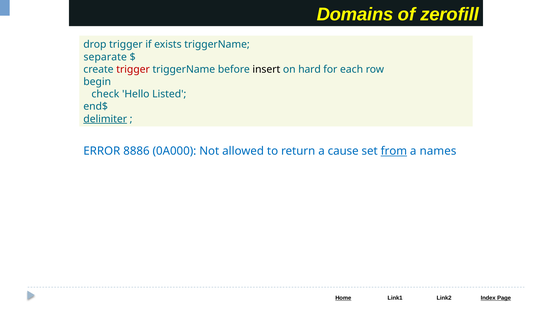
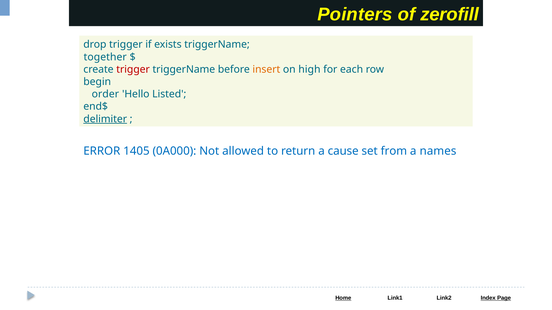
Domains: Domains -> Pointers (355, 14)
separate: separate -> together (105, 57)
insert colour: black -> orange (266, 69)
hard: hard -> high (309, 69)
check: check -> order (105, 94)
8886: 8886 -> 1405 (136, 151)
from underline: present -> none (394, 151)
